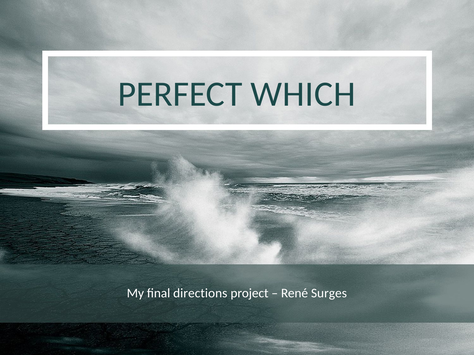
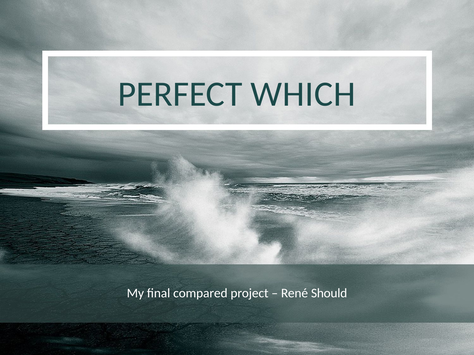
directions: directions -> compared (200, 293)
Surges: Surges -> Should (329, 293)
